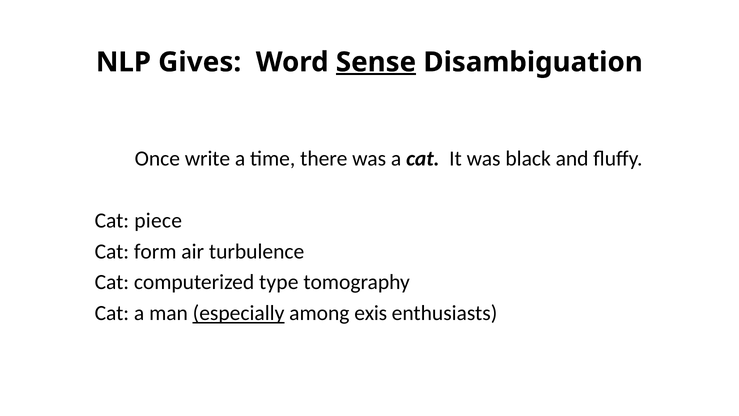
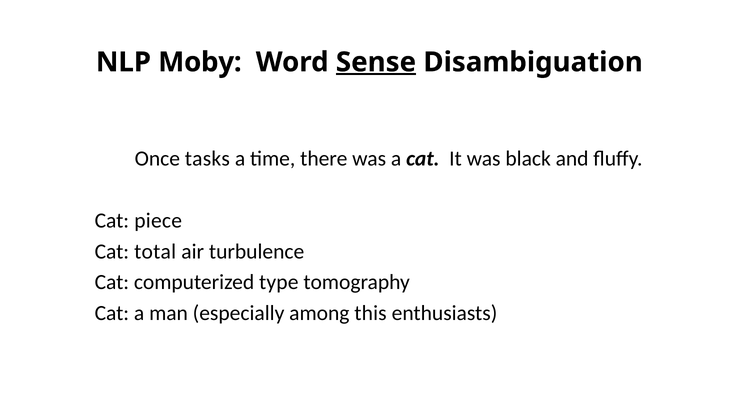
Gives: Gives -> Moby (200, 62)
write: write -> tasks (207, 158)
form: form -> total (155, 251)
especially underline: present -> none (239, 313)
exis: exis -> this (370, 313)
